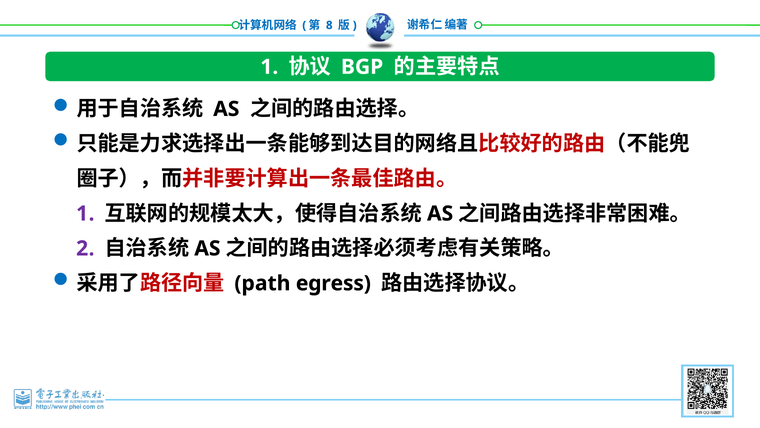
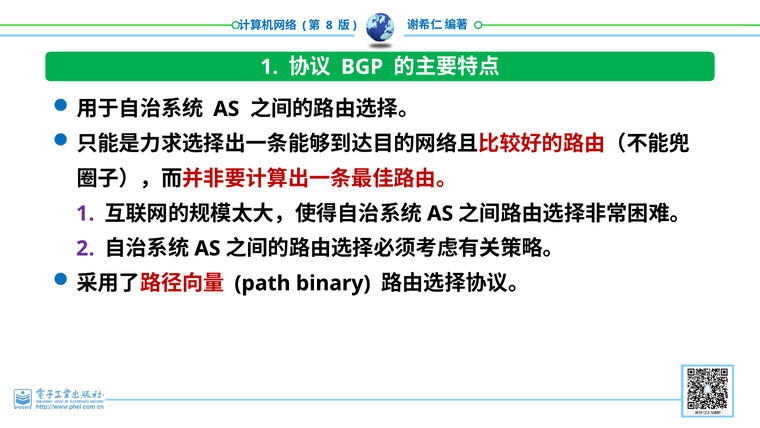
egress: egress -> binary (333, 283)
